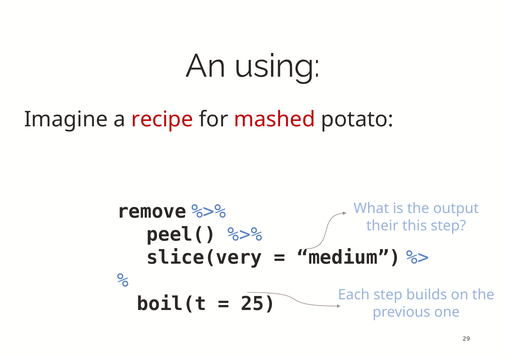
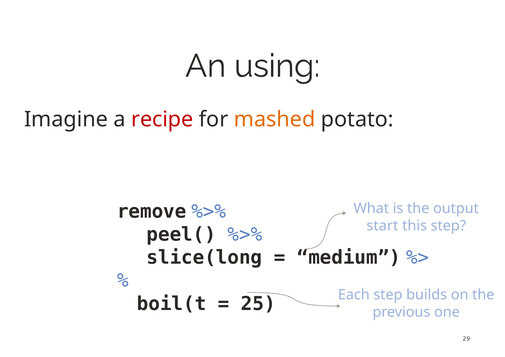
mashed colour: red -> orange (275, 119)
their: their -> start (382, 226)
slice(very: slice(very -> slice(long (204, 258)
